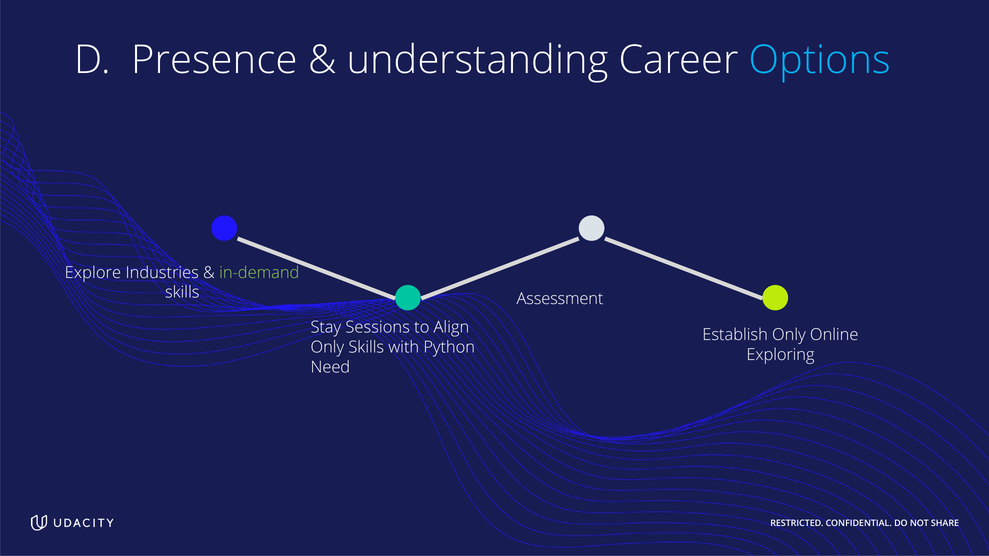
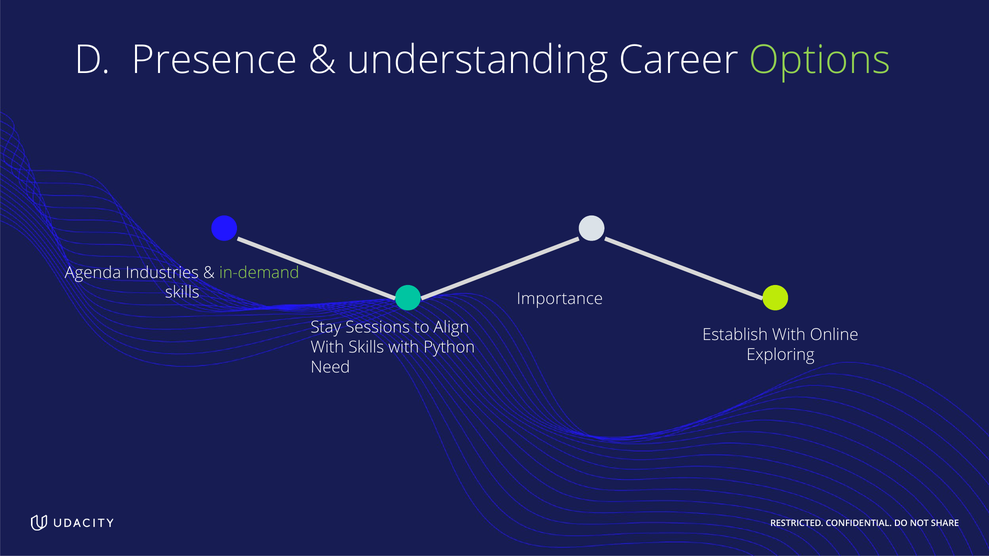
Options colour: light blue -> light green (820, 60)
Explore: Explore -> Agenda (93, 273)
Assessment: Assessment -> Importance (560, 299)
Establish Only: Only -> With (789, 335)
Only: Only -> With (327, 348)
